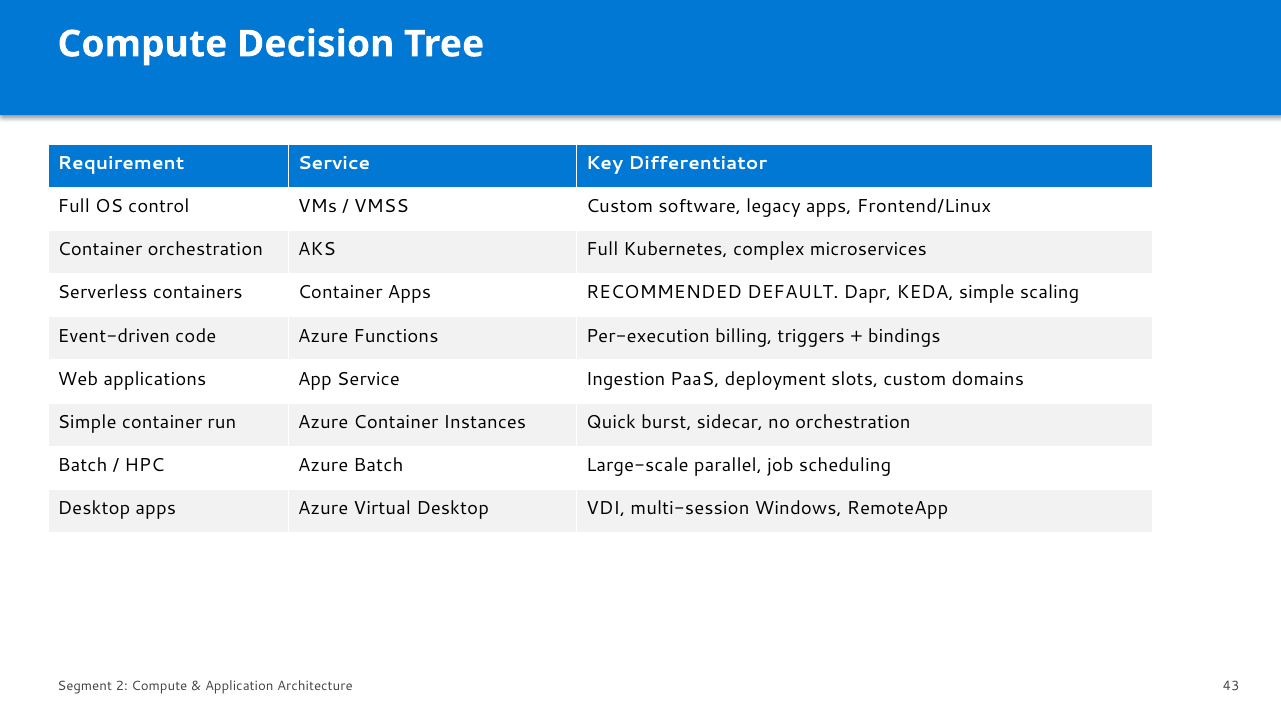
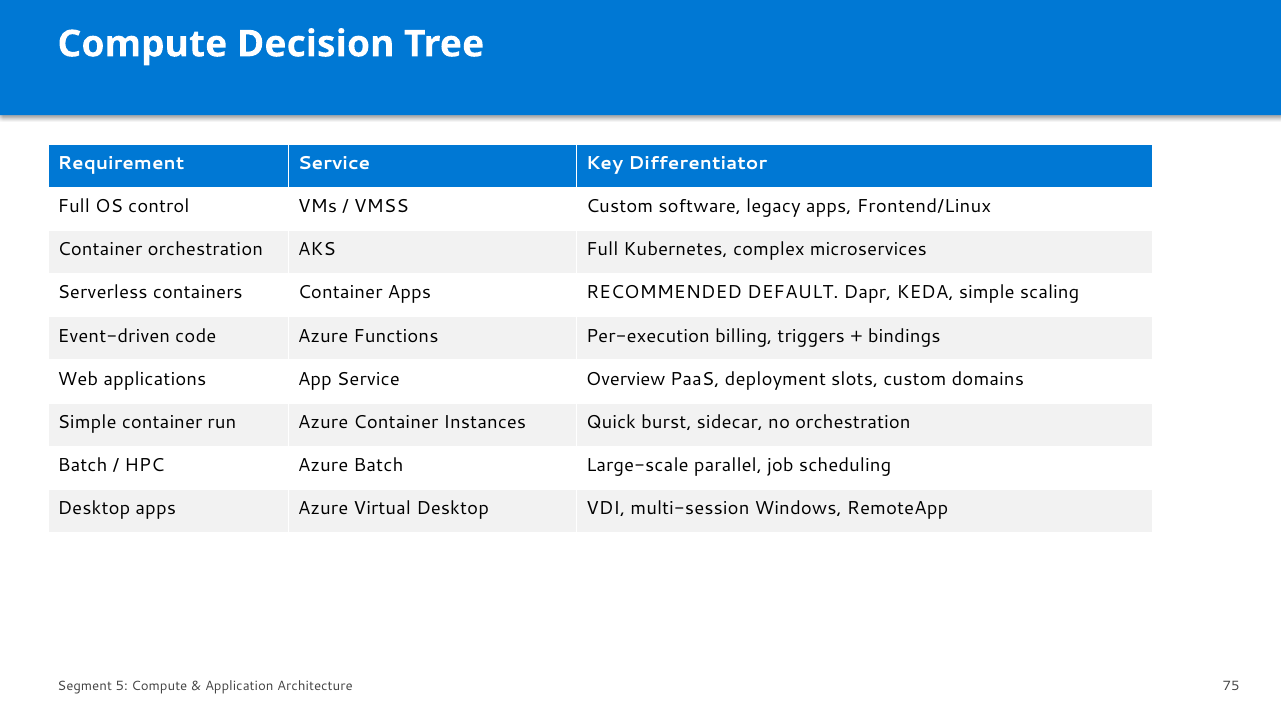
Ingestion: Ingestion -> Overview (626, 379)
2: 2 -> 5 (122, 686)
43: 43 -> 75 (1231, 686)
